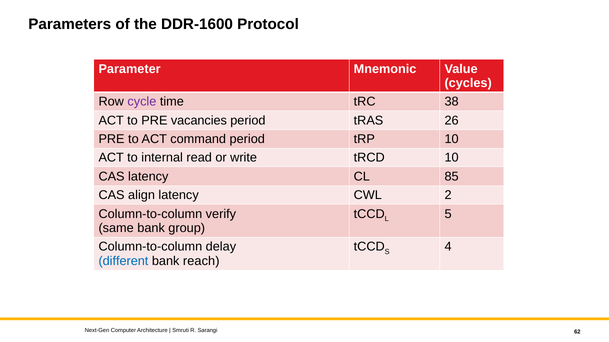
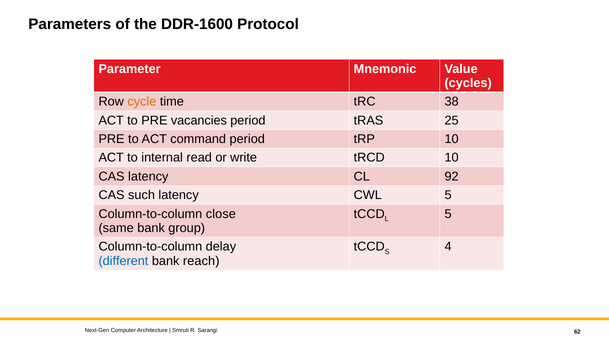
cycle colour: purple -> orange (142, 102)
26: 26 -> 25 (452, 121)
85: 85 -> 92 (452, 177)
align: align -> such (142, 196)
CWL 2: 2 -> 5 (448, 196)
verify: verify -> close (221, 214)
